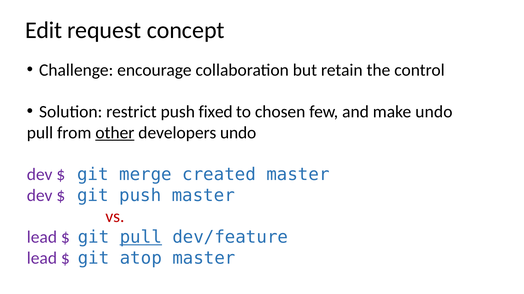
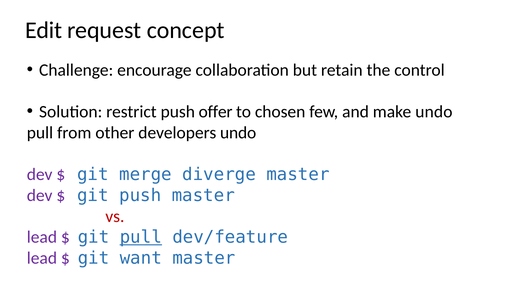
fixed: fixed -> offer (216, 112)
other underline: present -> none (115, 133)
created: created -> diverge (219, 175)
atop: atop -> want (141, 259)
